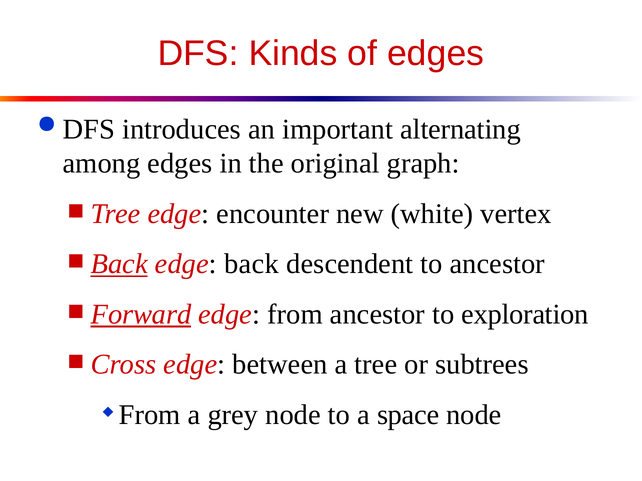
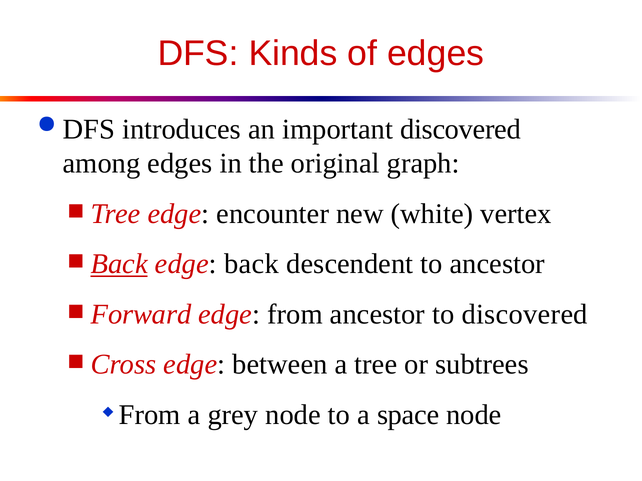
important alternating: alternating -> discovered (461, 129)
Forward underline: present -> none (141, 314)
to exploration: exploration -> discovered (525, 314)
